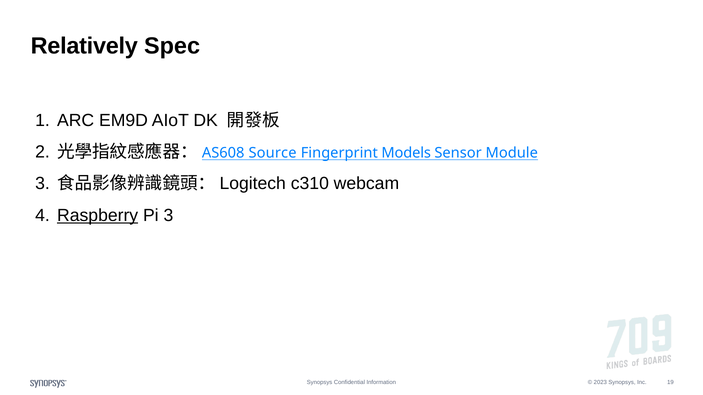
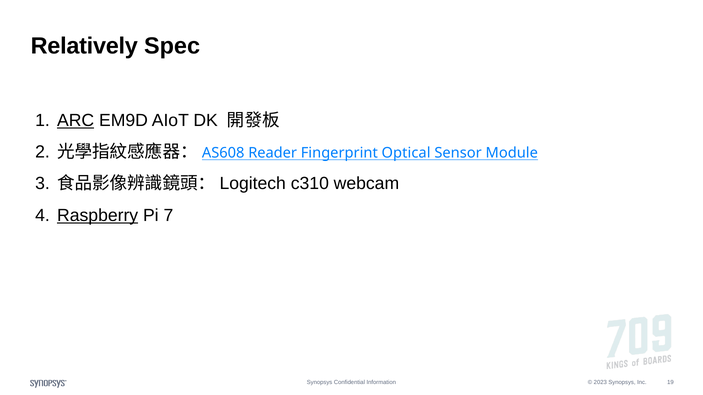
ARC underline: none -> present (76, 121)
Source: Source -> Reader (273, 153)
Models: Models -> Optical (406, 153)
Pi 3: 3 -> 7 (168, 216)
